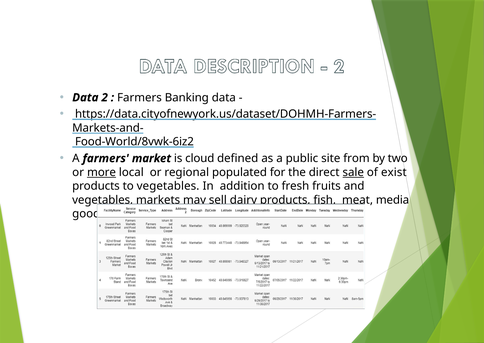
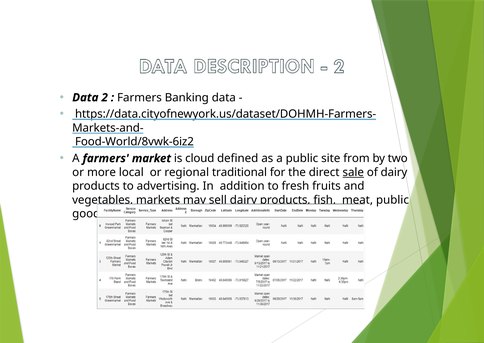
more underline: present -> none (102, 172)
populated: populated -> traditional (240, 172)
of exist: exist -> dairy (394, 172)
to vegetables: vegetables -> advertising (168, 186)
media: media -> public (392, 199)
